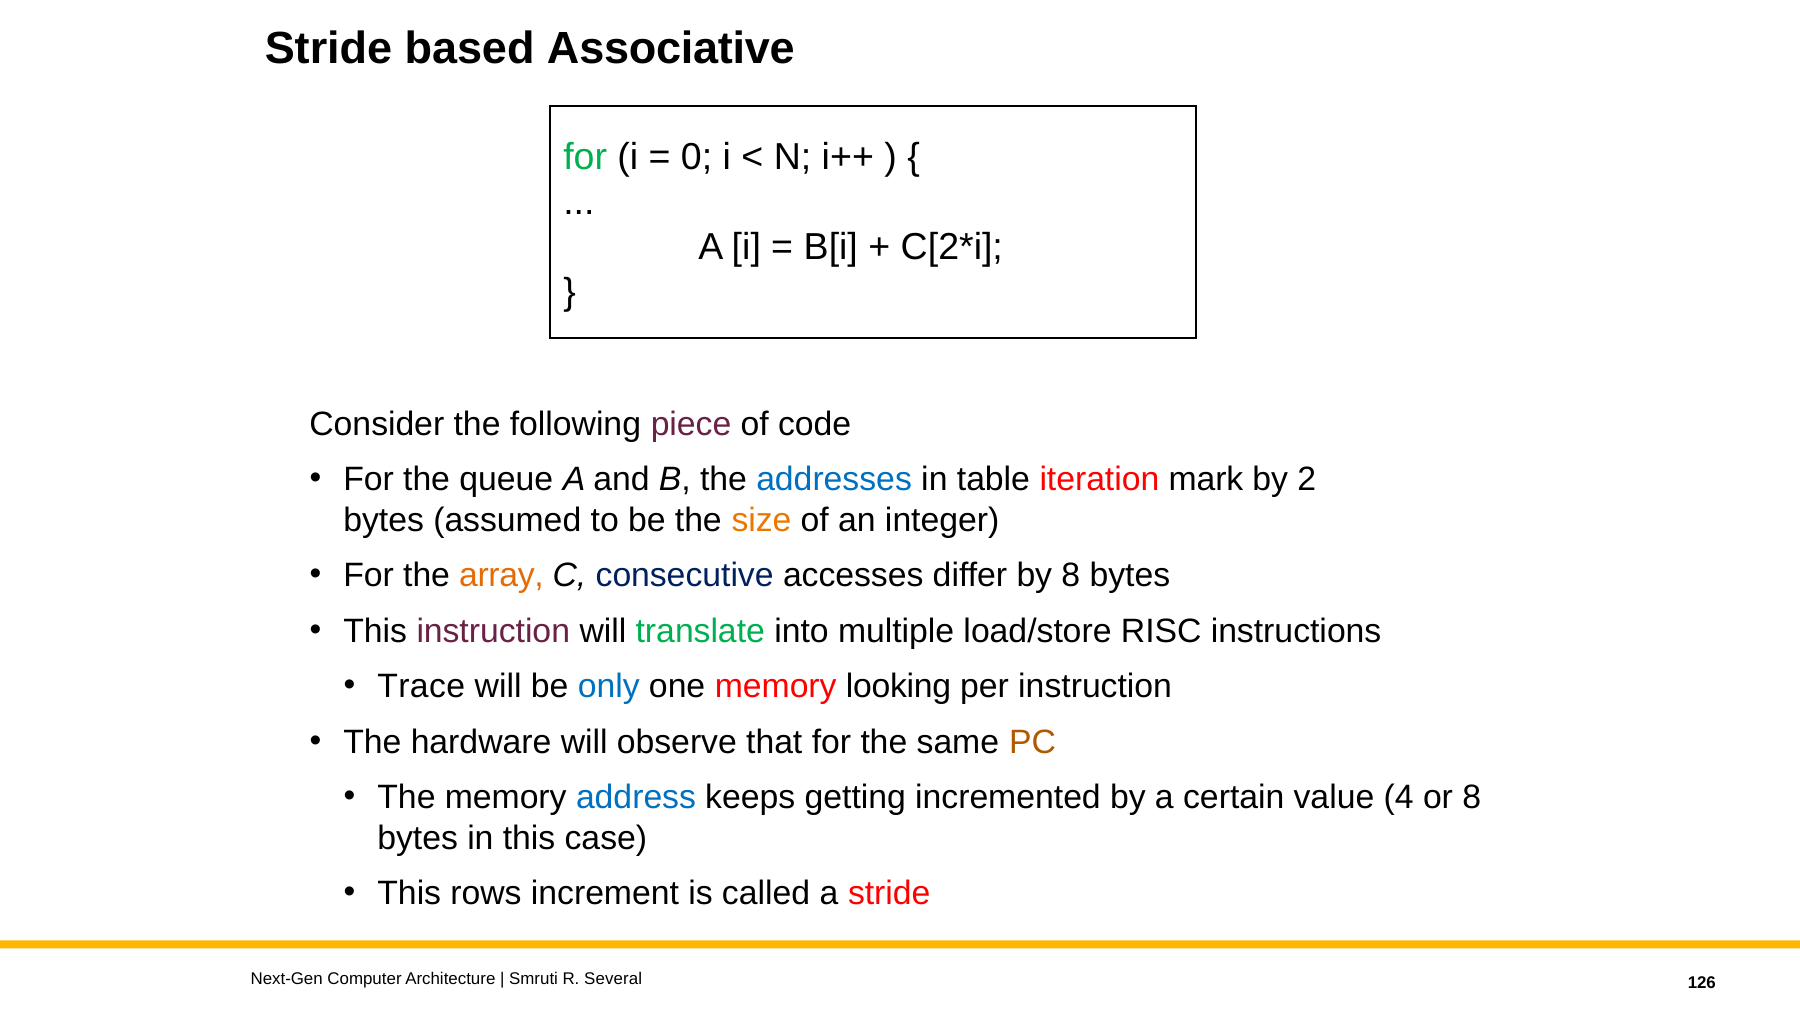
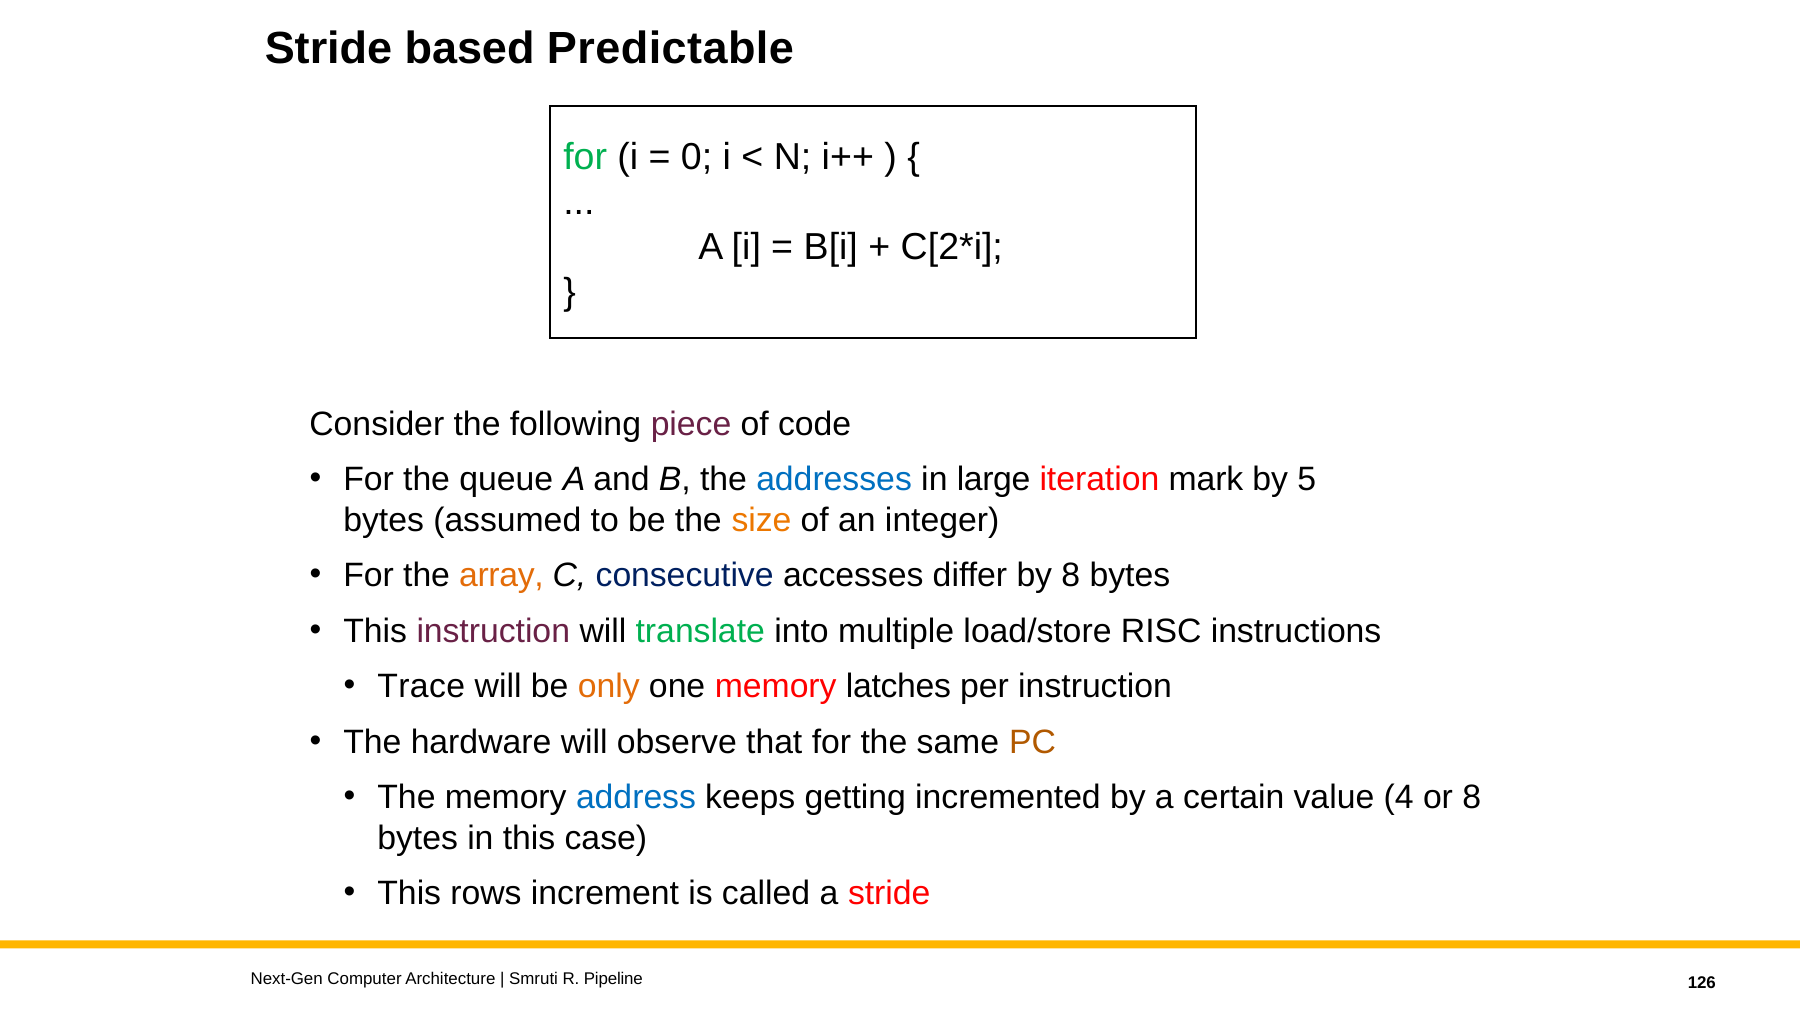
Associative: Associative -> Predictable (670, 49)
table: table -> large (994, 479)
2: 2 -> 5 (1307, 479)
only colour: blue -> orange (609, 686)
looking: looking -> latches (898, 686)
Several: Several -> Pipeline (613, 979)
